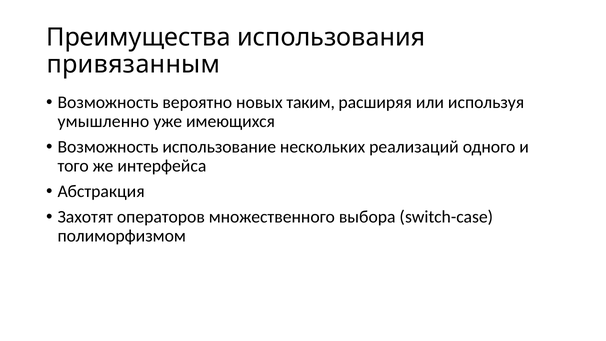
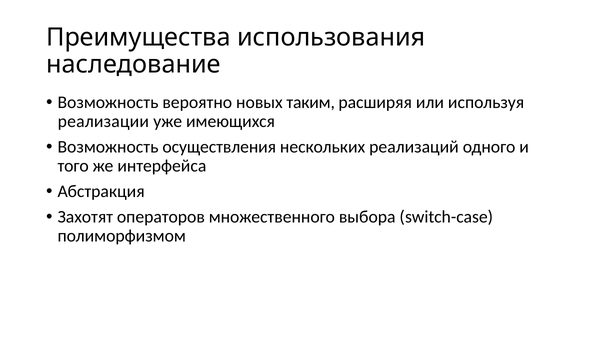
привязанным: привязанным -> наследование (133, 65)
умышленно: умышленно -> реализации (103, 122)
использование: использование -> осуществления (219, 147)
